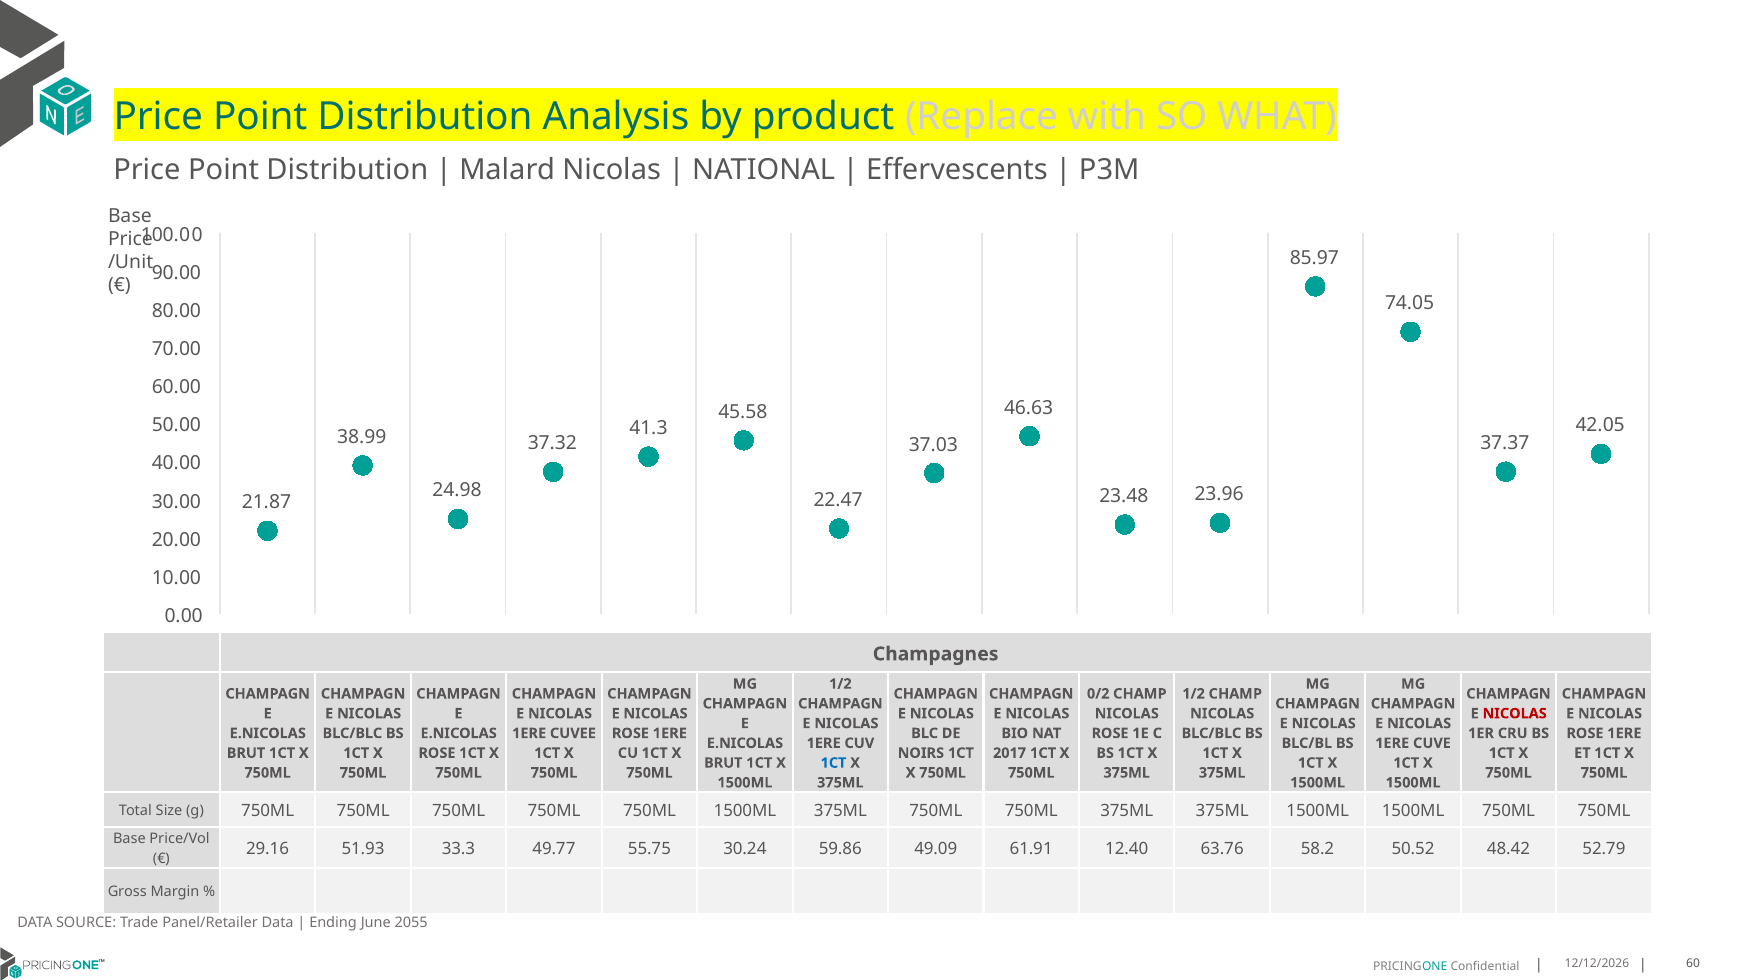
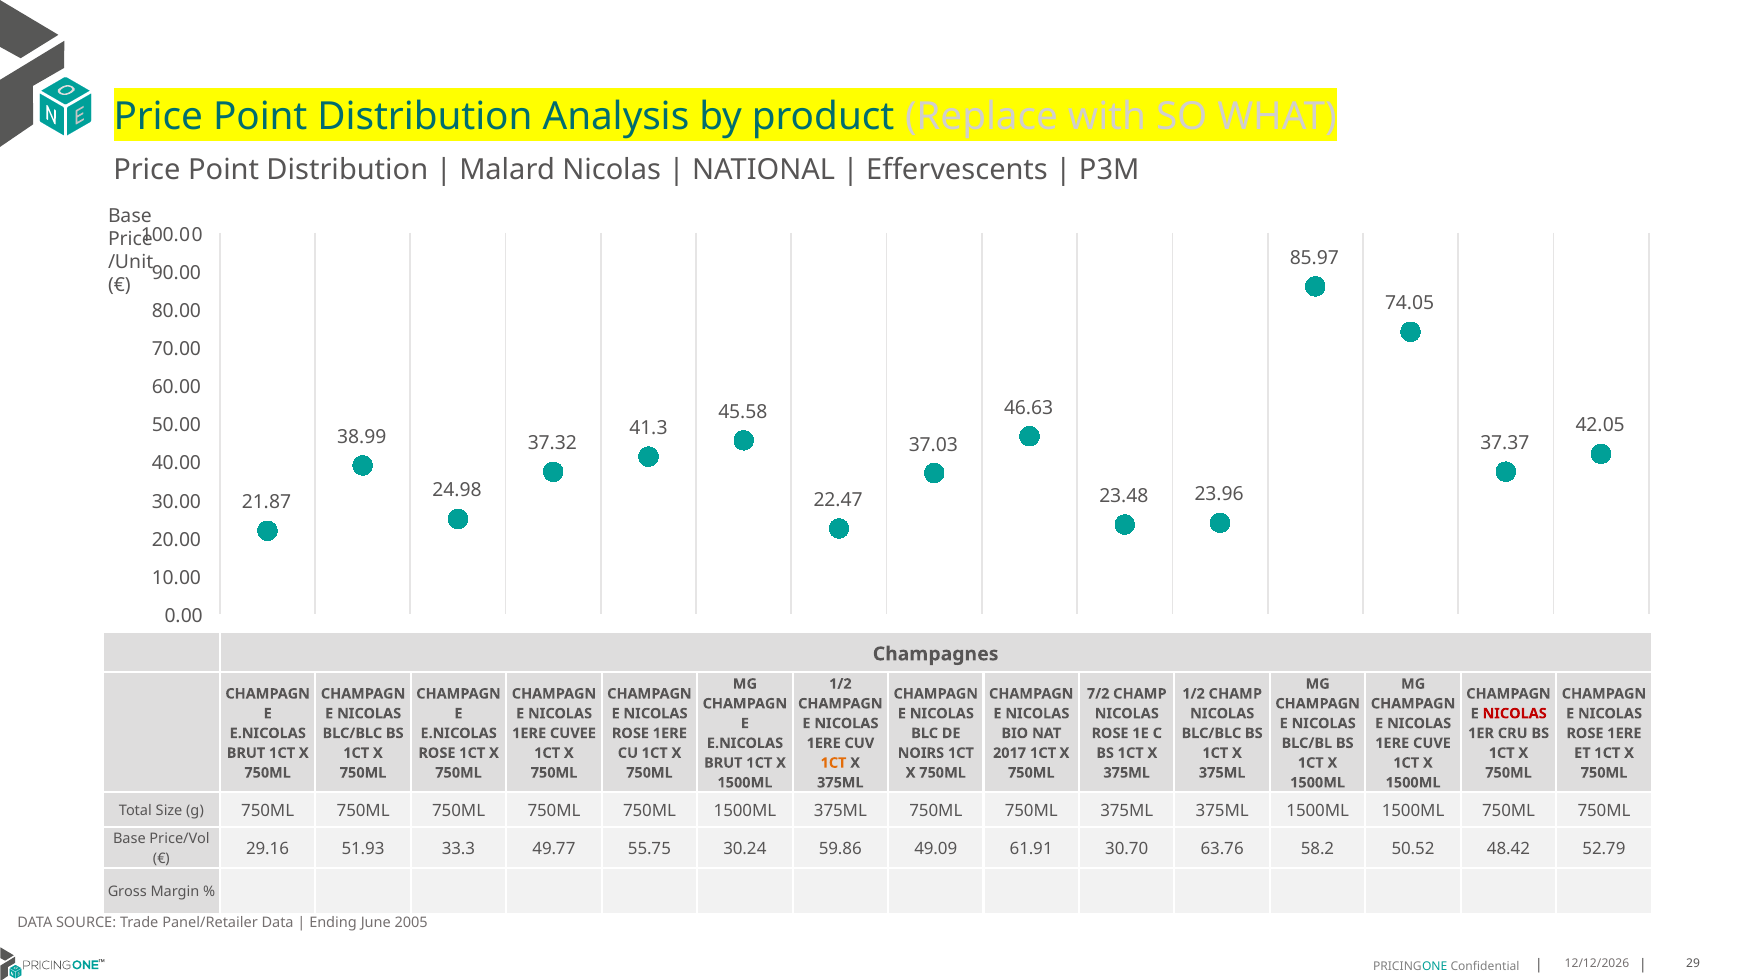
0/2: 0/2 -> 7/2 (1098, 694)
1CT colour: blue -> orange (834, 763)
12.40: 12.40 -> 30.70 (1127, 850)
2055: 2055 -> 2005 (411, 923)
60: 60 -> 29 (1693, 964)
